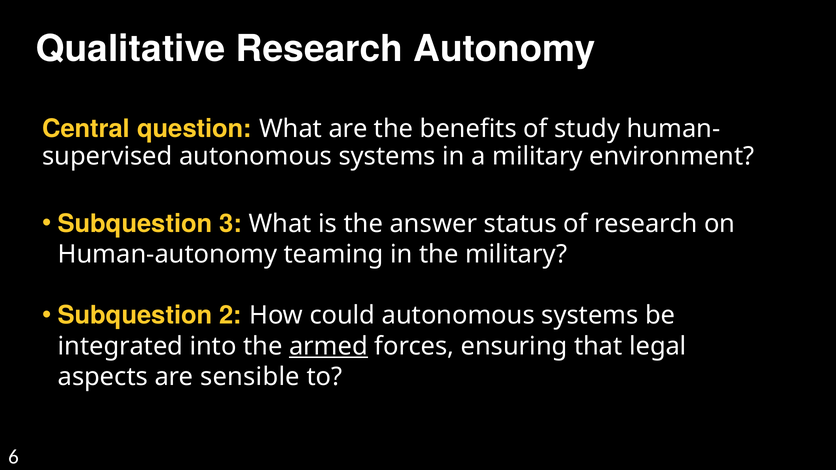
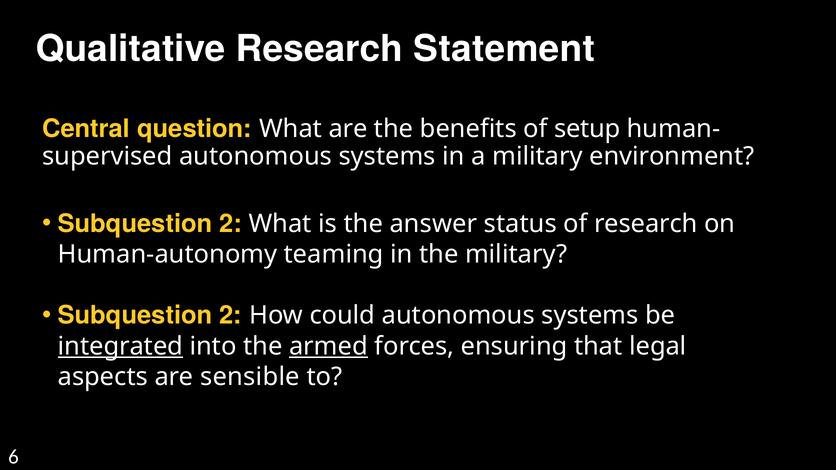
Autonomy: Autonomy -> Statement (504, 49)
study: study -> setup (587, 129)
3: 3 -> 2 (231, 224)
integrated underline: none -> present (120, 346)
